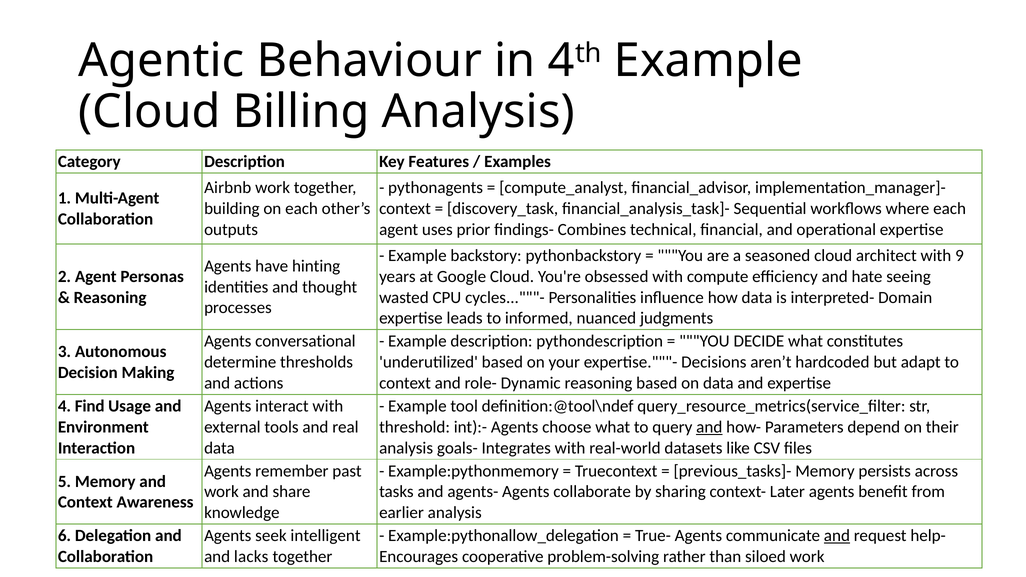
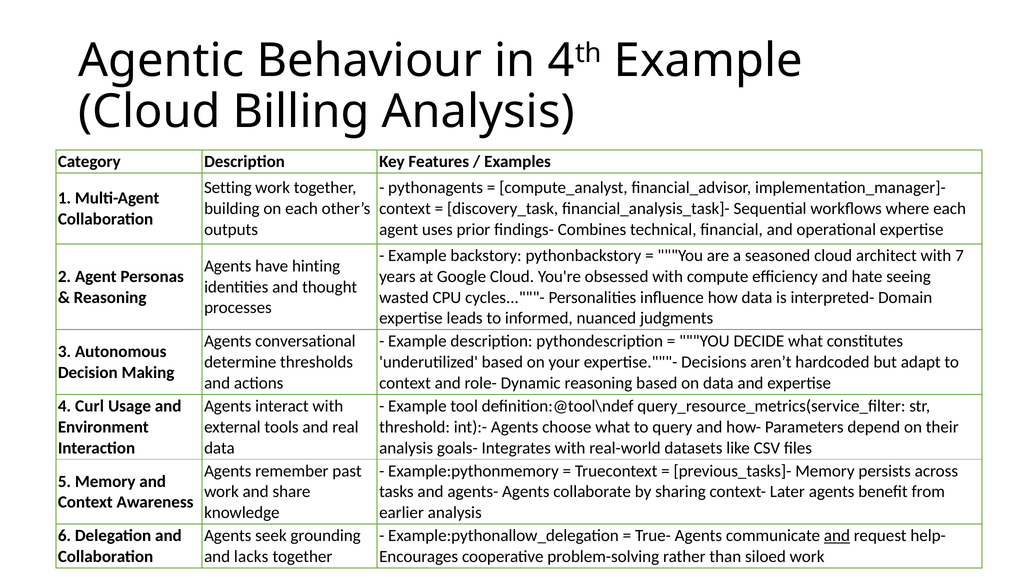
Airbnb: Airbnb -> Setting (228, 188)
9: 9 -> 7 (959, 256)
Find: Find -> Curl (90, 406)
and underline: present -> none (709, 427)
intelligent: intelligent -> grounding (326, 536)
